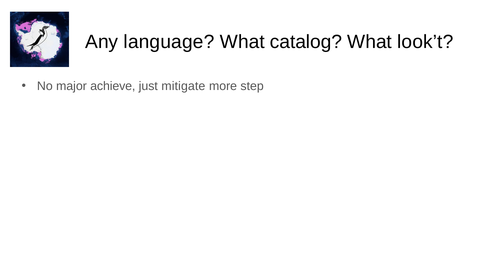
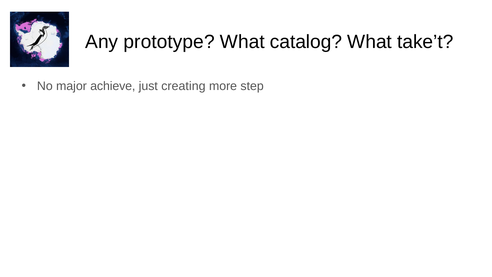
language: language -> prototype (169, 42)
look’t: look’t -> take’t (425, 42)
mitigate: mitigate -> creating (183, 86)
